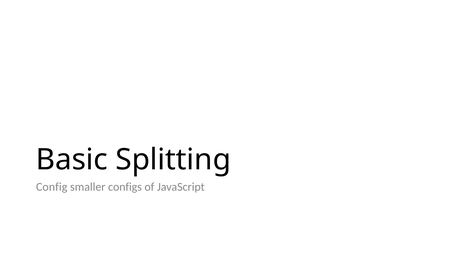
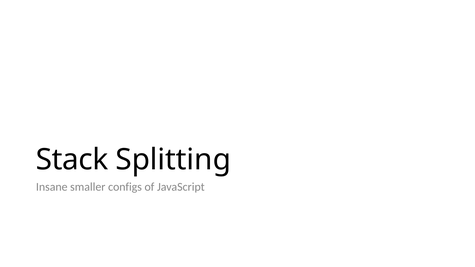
Basic: Basic -> Stack (72, 160)
Config: Config -> Insane (52, 187)
